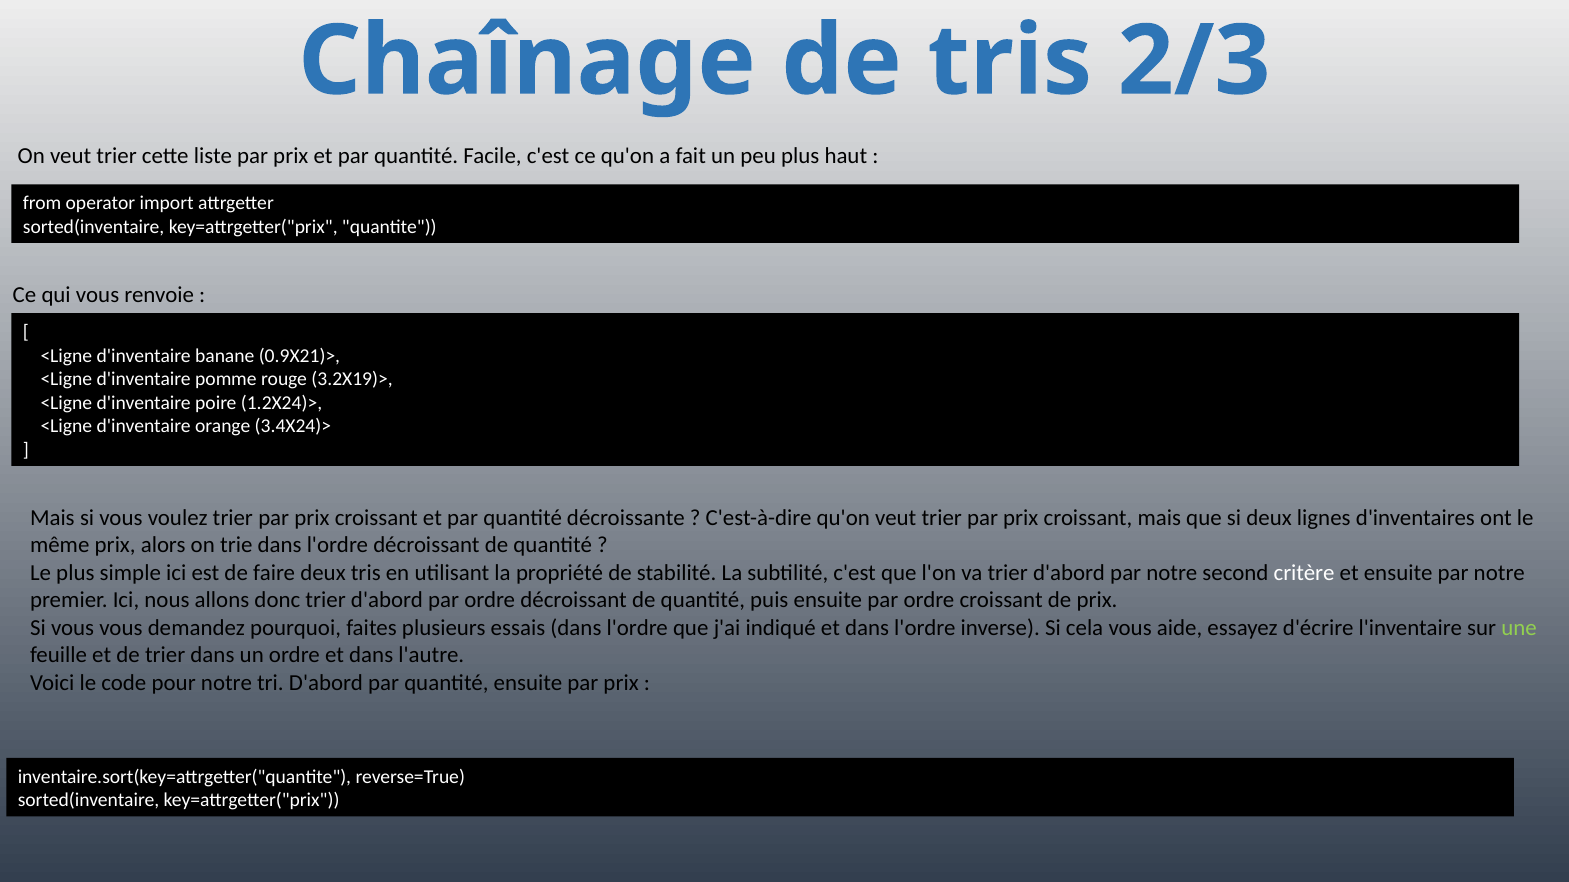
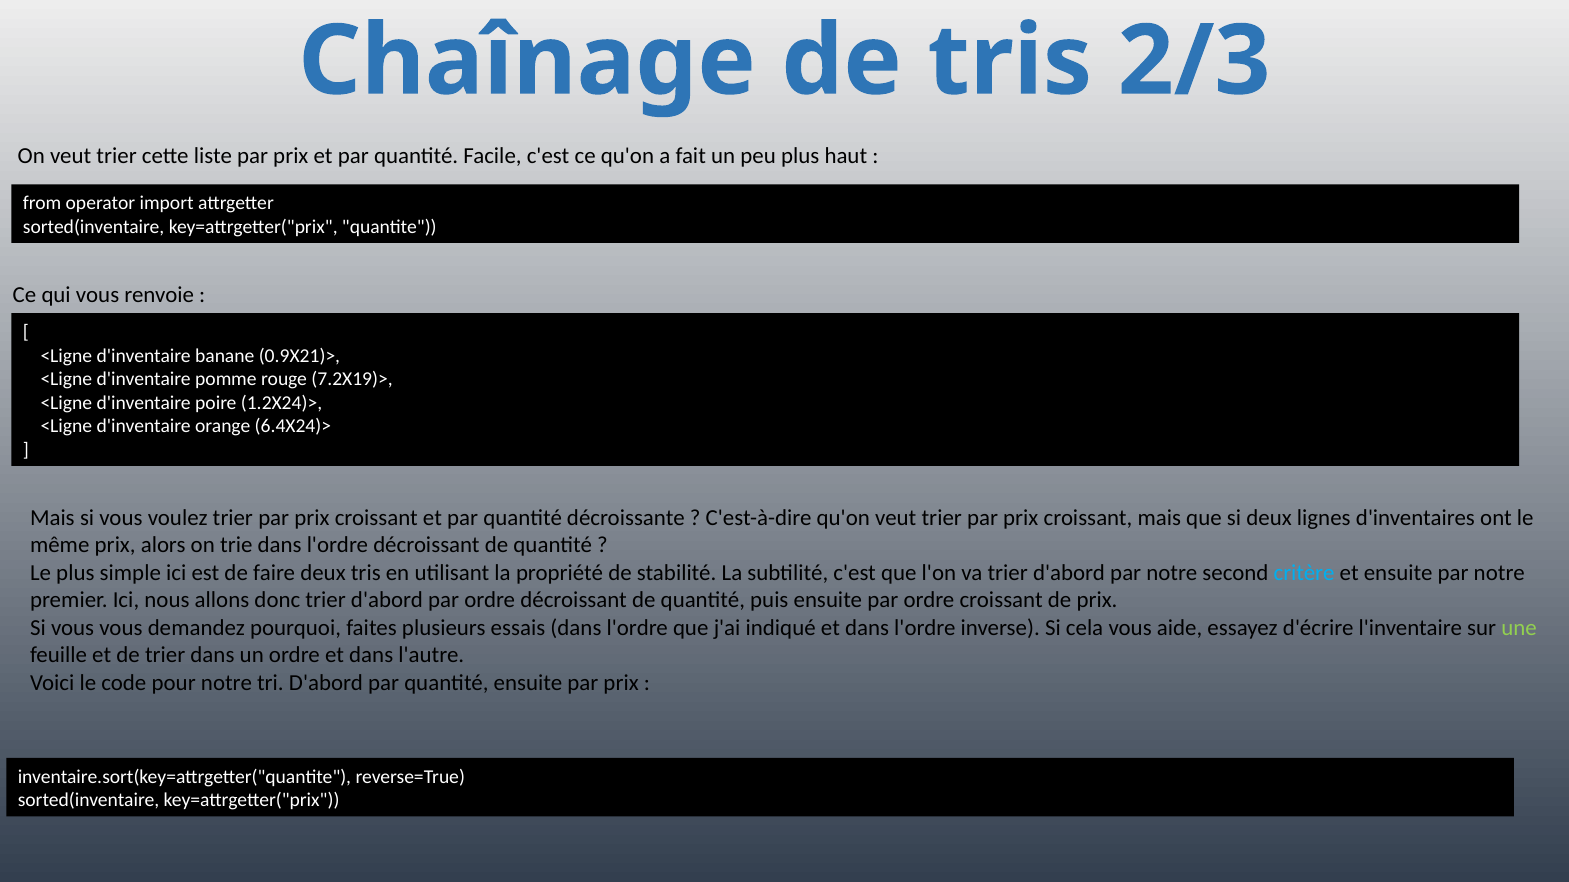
3.2X19)>: 3.2X19)> -> 7.2X19)> (352, 379)
3.4X24)>: 3.4X24)> -> 6.4X24)> (293, 426)
critère colour: white -> light blue (1304, 573)
